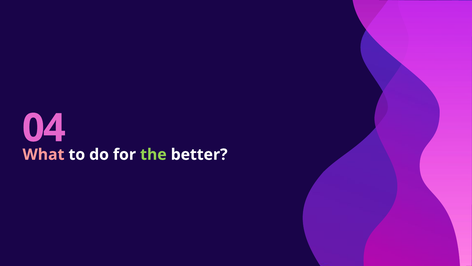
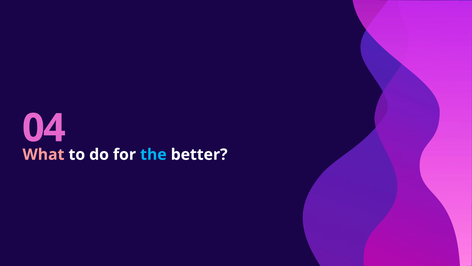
the colour: light green -> light blue (153, 154)
